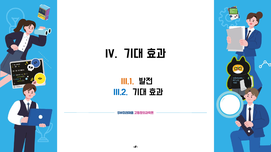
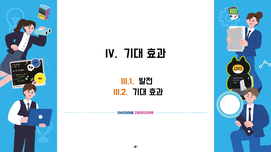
III.2 colour: blue -> orange (121, 92)
